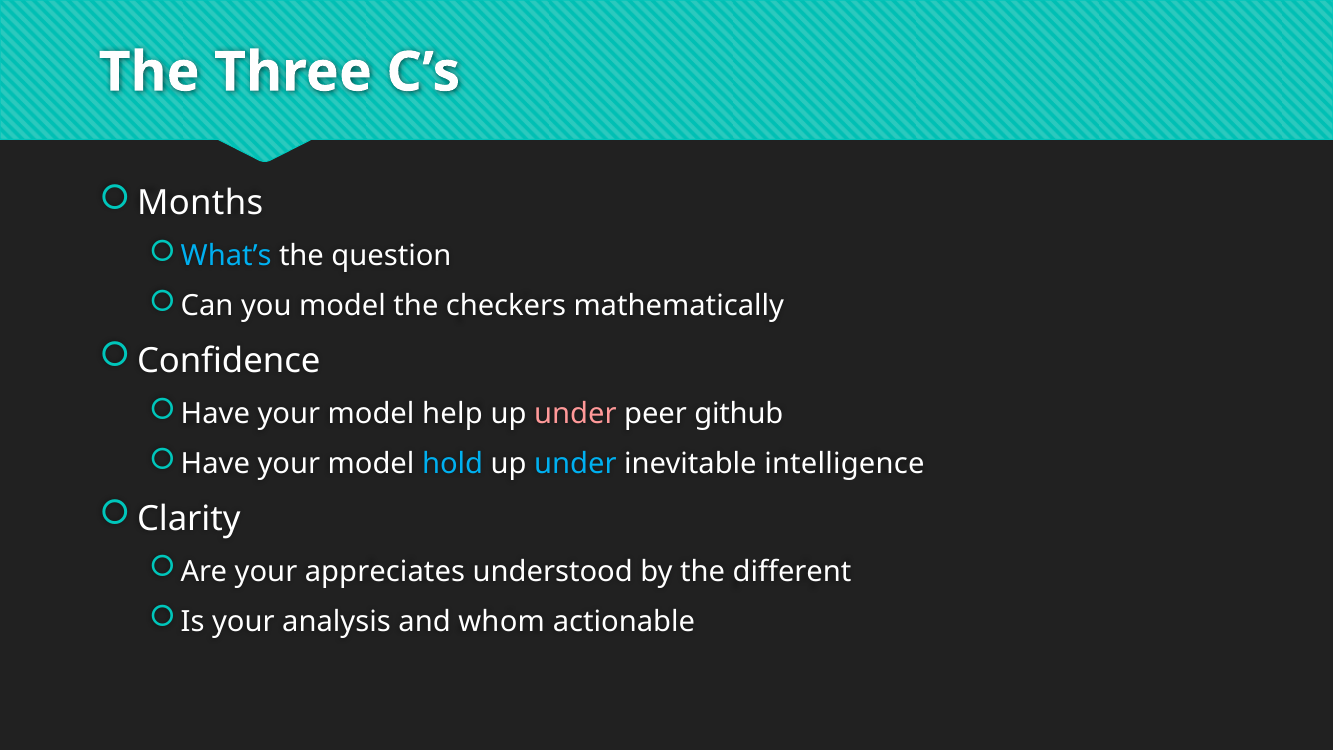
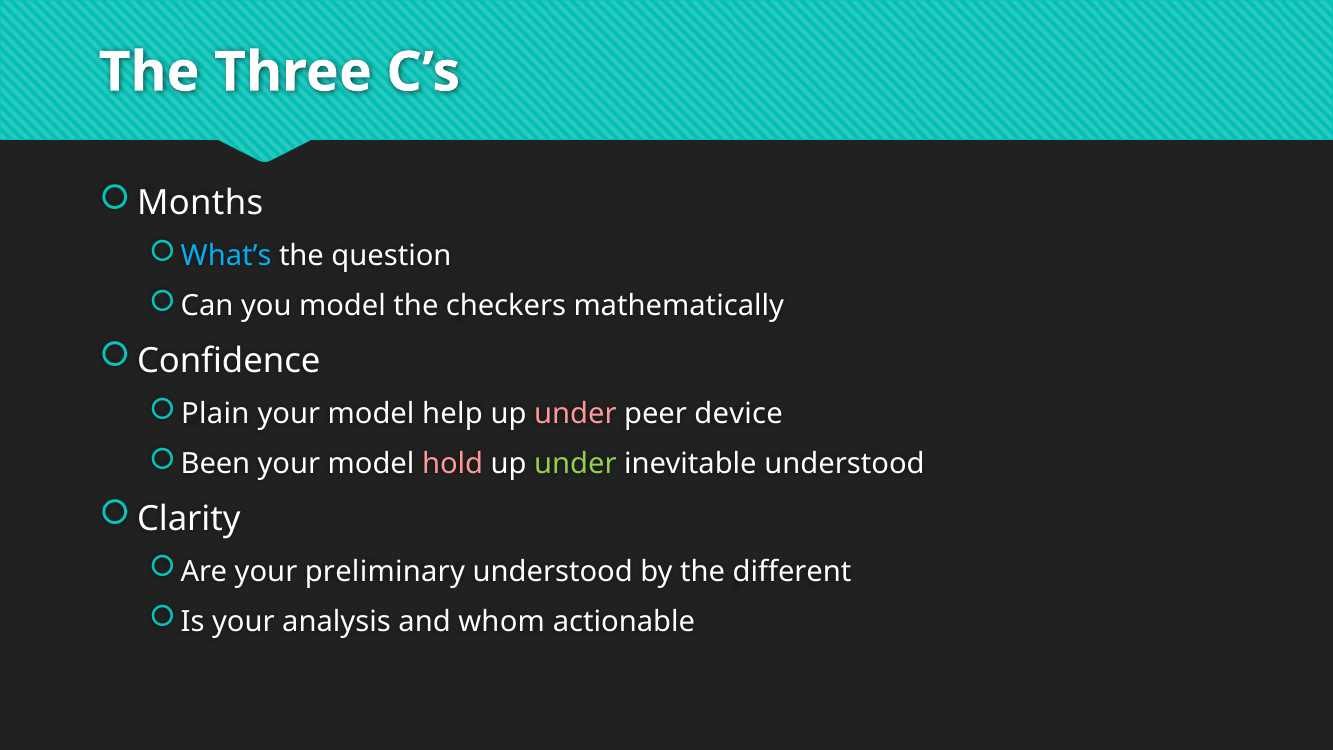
Have: Have -> Plain (215, 414)
github: github -> device (739, 414)
Have: Have -> Been (215, 464)
hold colour: light blue -> pink (453, 464)
under colour: light blue -> light green (575, 464)
inevitable intelligence: intelligence -> understood (844, 464)
appreciates: appreciates -> preliminary (385, 572)
